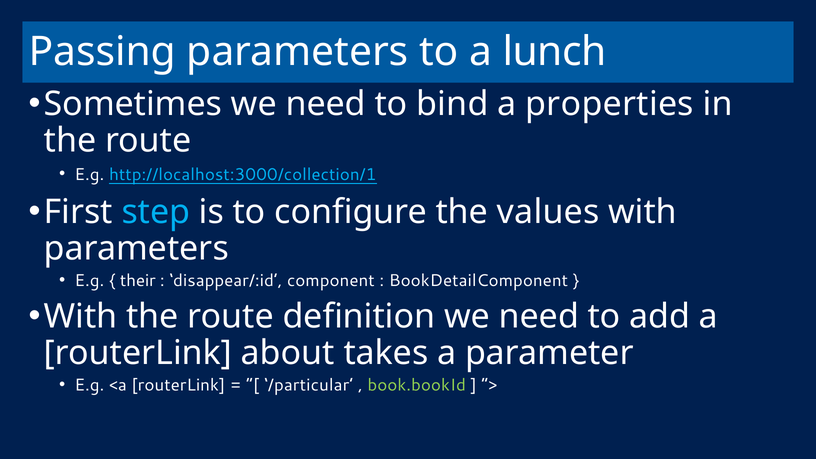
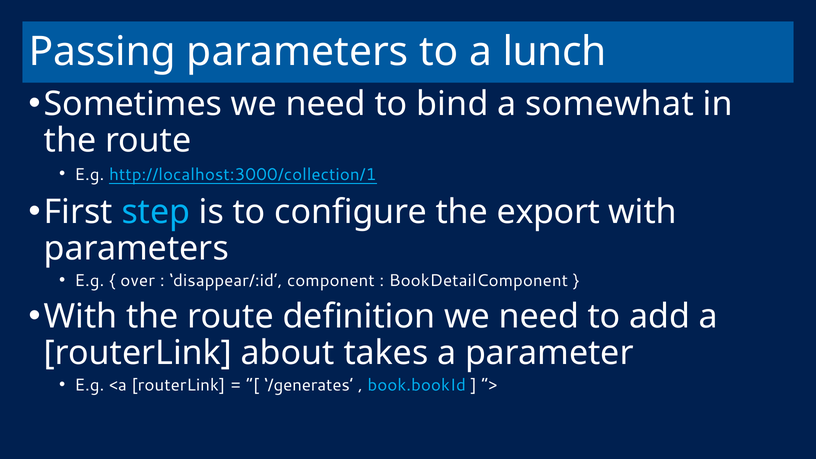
properties: properties -> somewhat (610, 104)
values: values -> export (548, 212)
their: their -> over (138, 280)
/particular: /particular -> /generates (309, 385)
book.bookId colour: light green -> light blue (417, 385)
